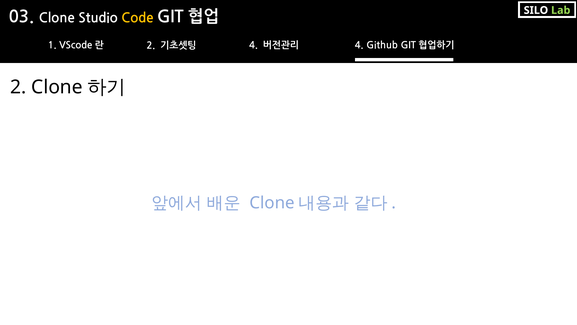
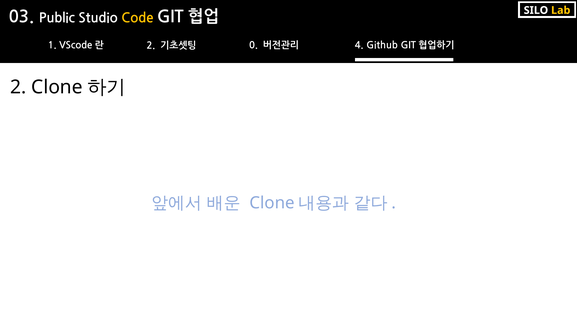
Lab colour: light green -> yellow (561, 10)
03 Clone: Clone -> Public (57, 18)
4: 4 -> 0 (253, 45)
